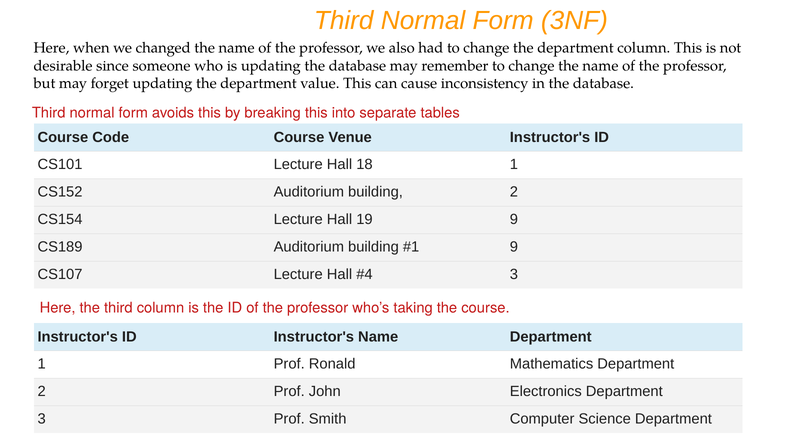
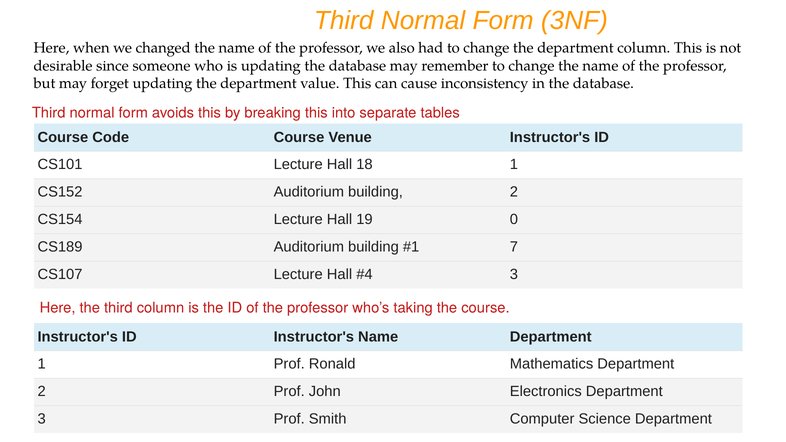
19 9: 9 -> 0 (514, 219)
9: 9 -> 7 (514, 247)
